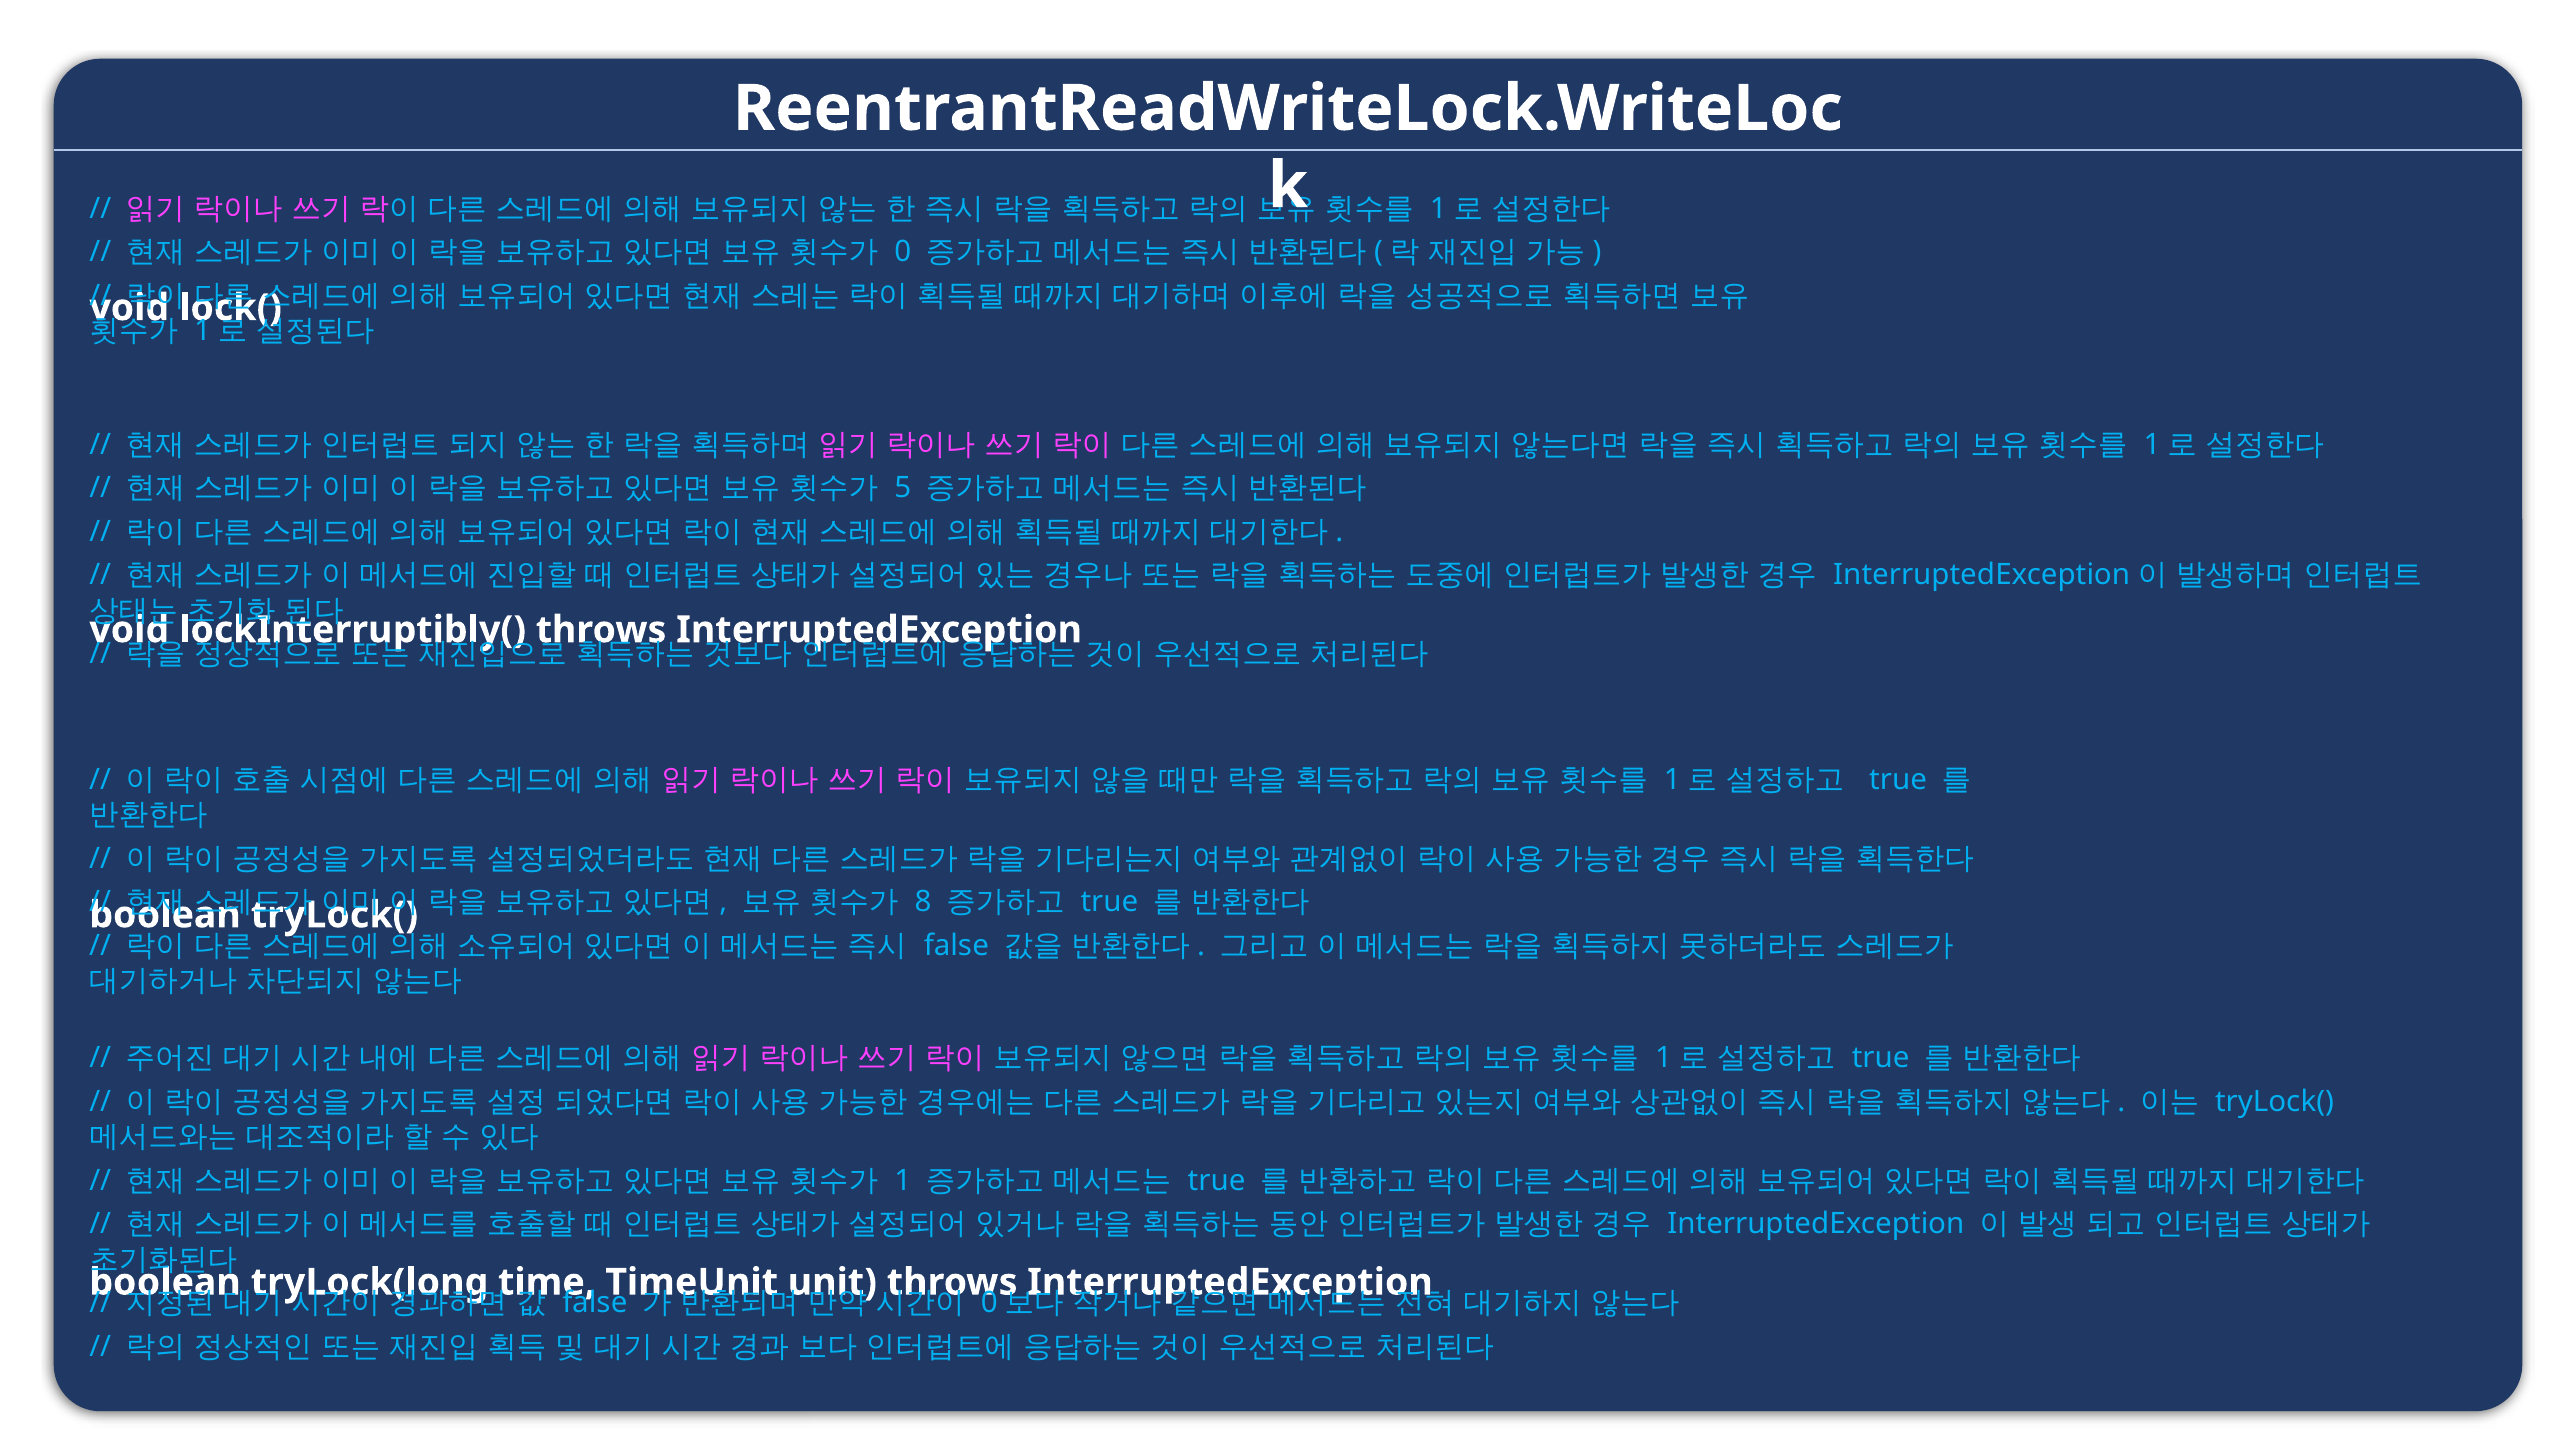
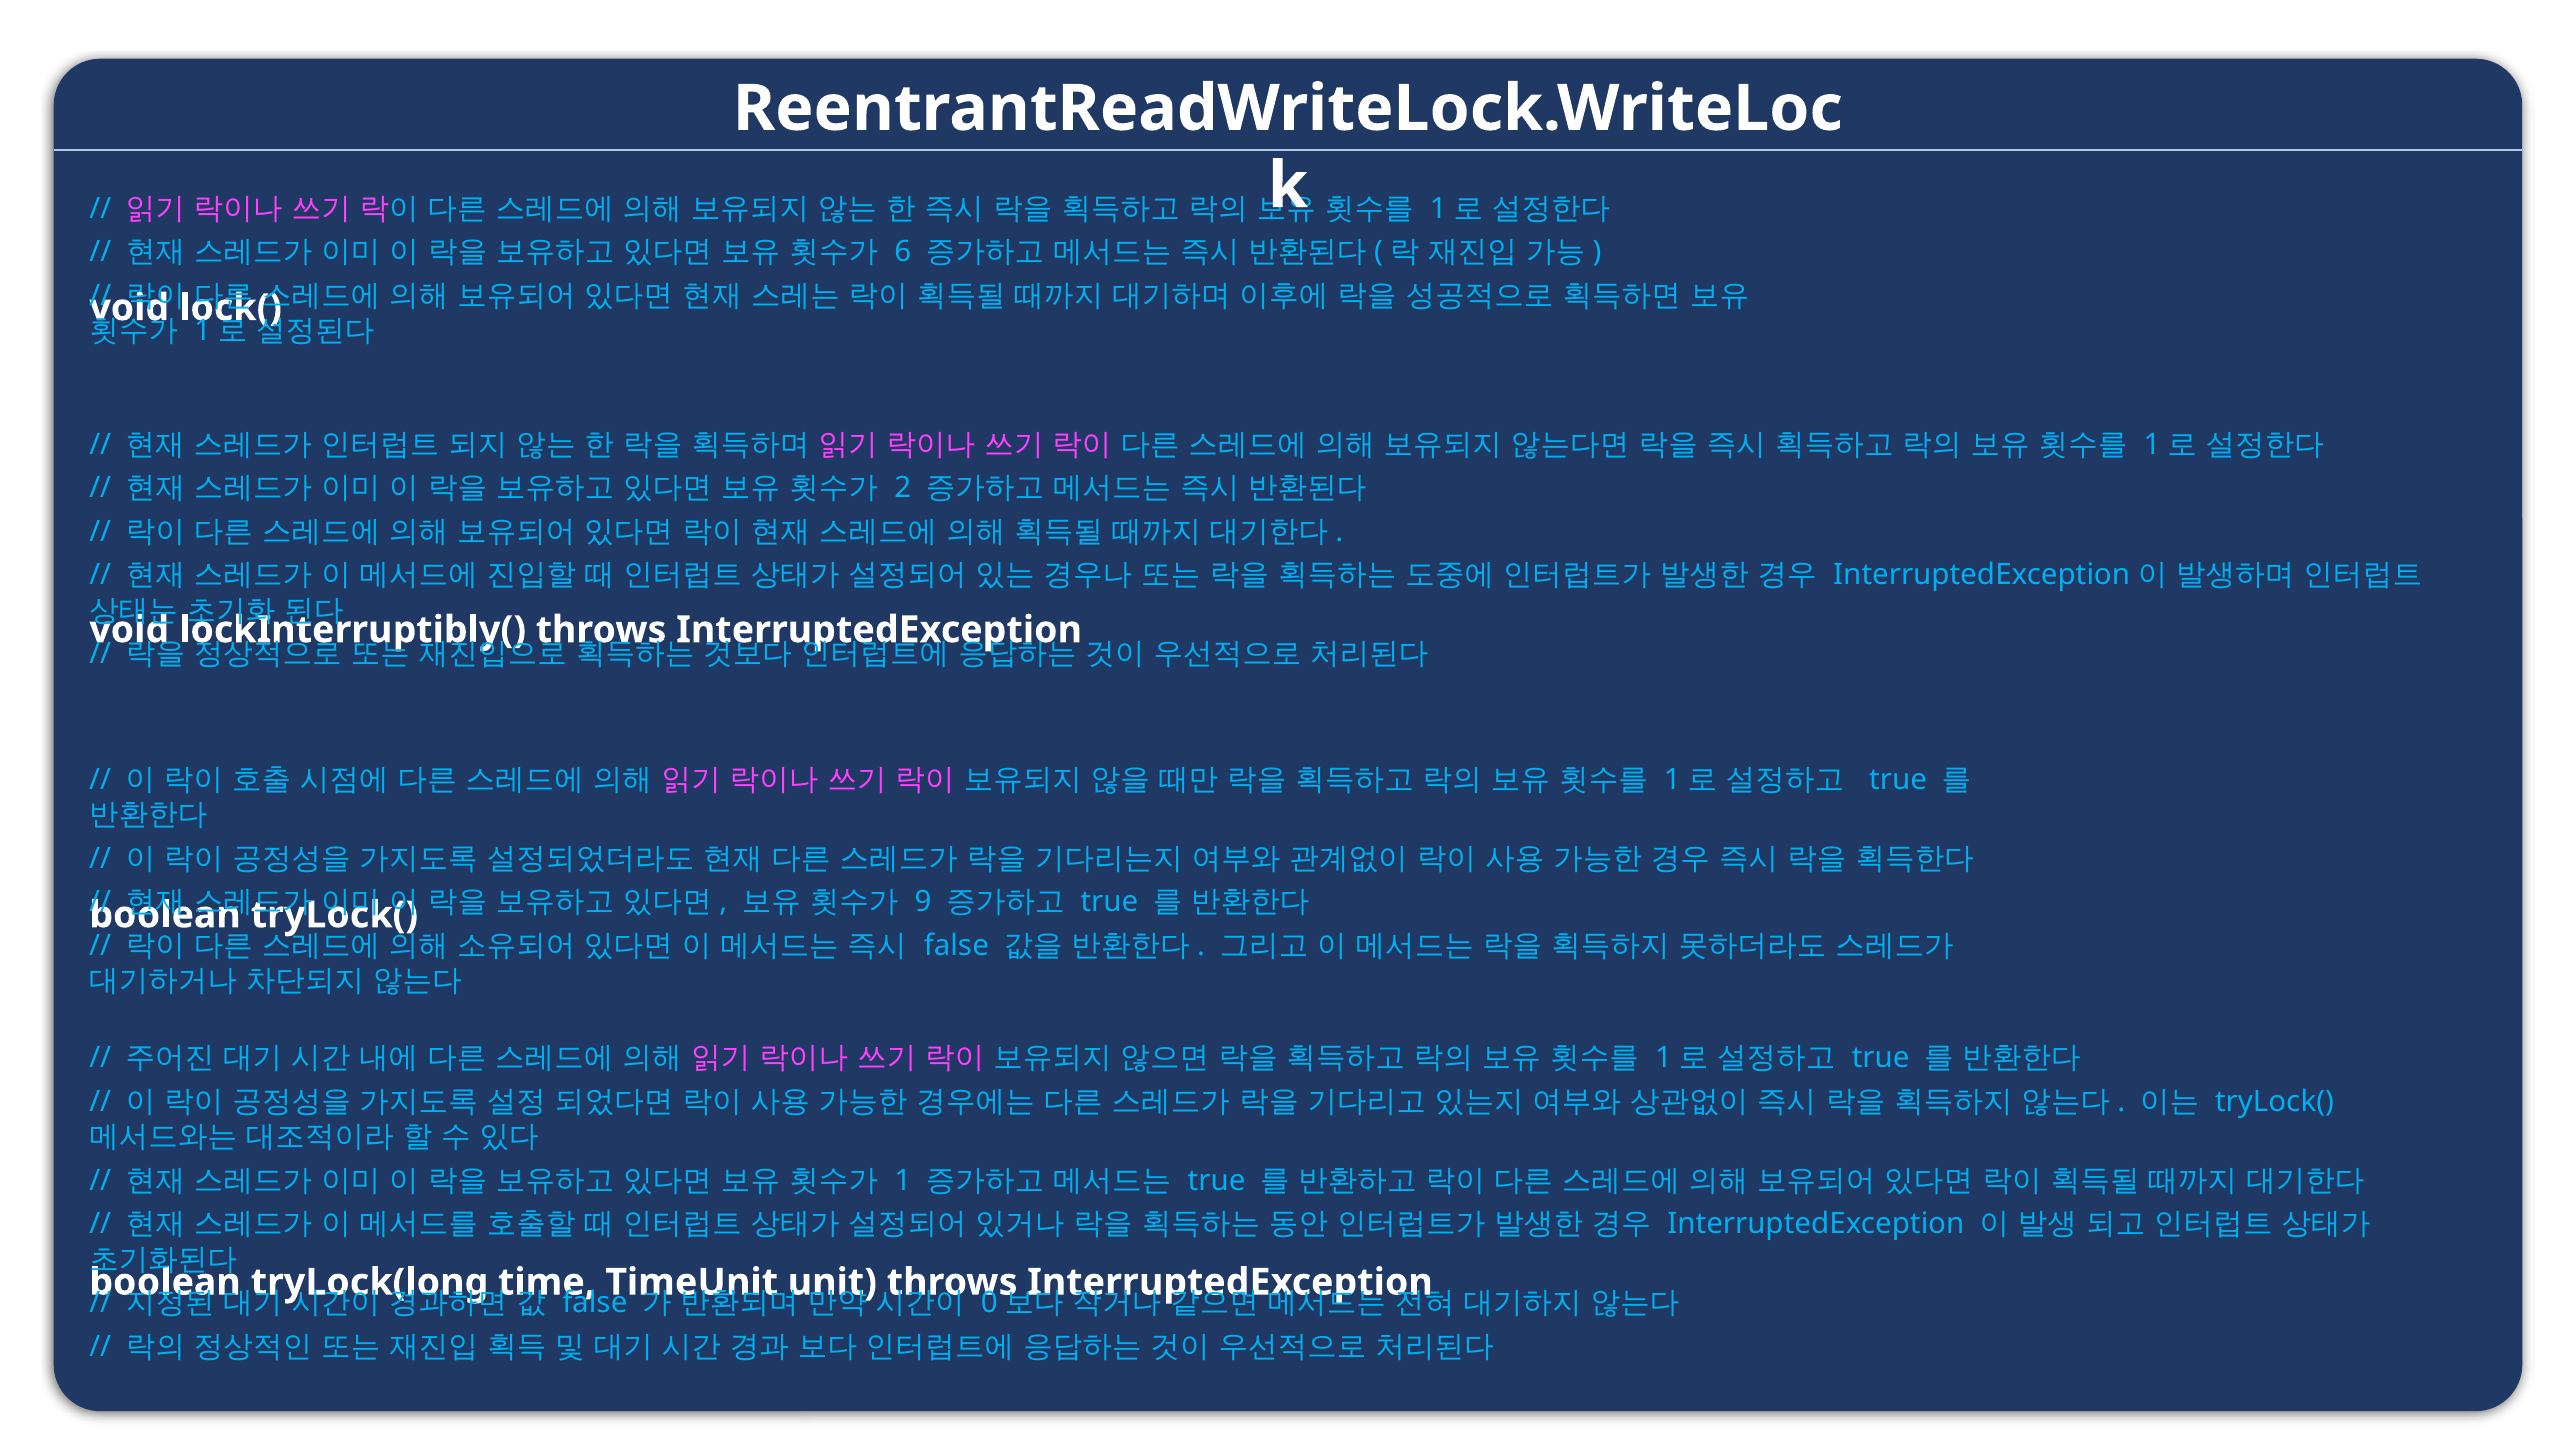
0: 0 -> 6 (903, 252)
5: 5 -> 2 (903, 488)
8: 8 -> 9 (923, 902)
